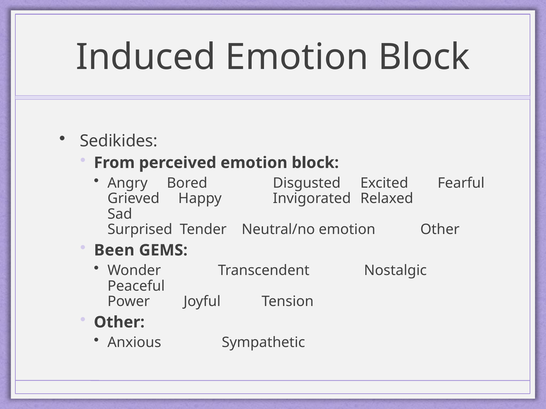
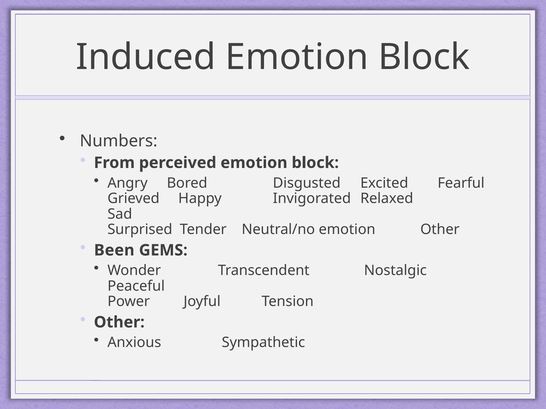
Sedikides: Sedikides -> Numbers (119, 141)
